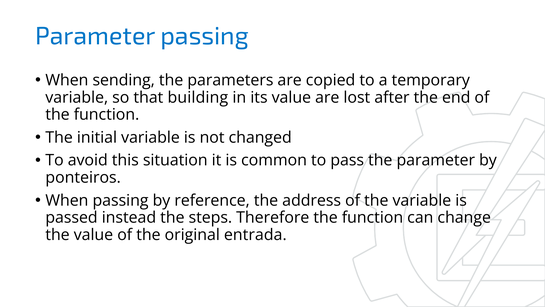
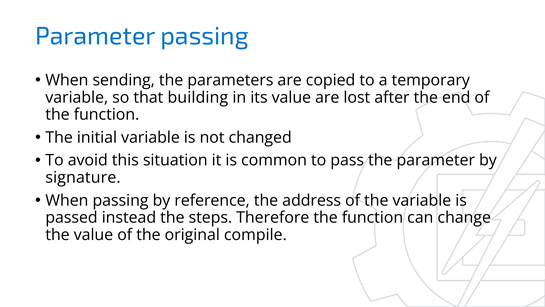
ponteiros: ponteiros -> signature (83, 177)
entrada: entrada -> compile (255, 235)
